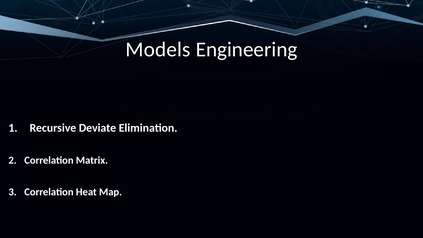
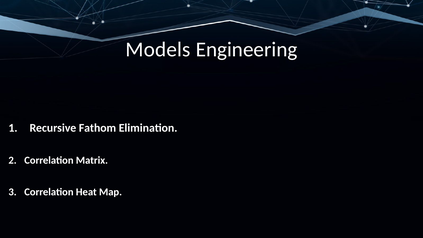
Deviate: Deviate -> Fathom (97, 128)
